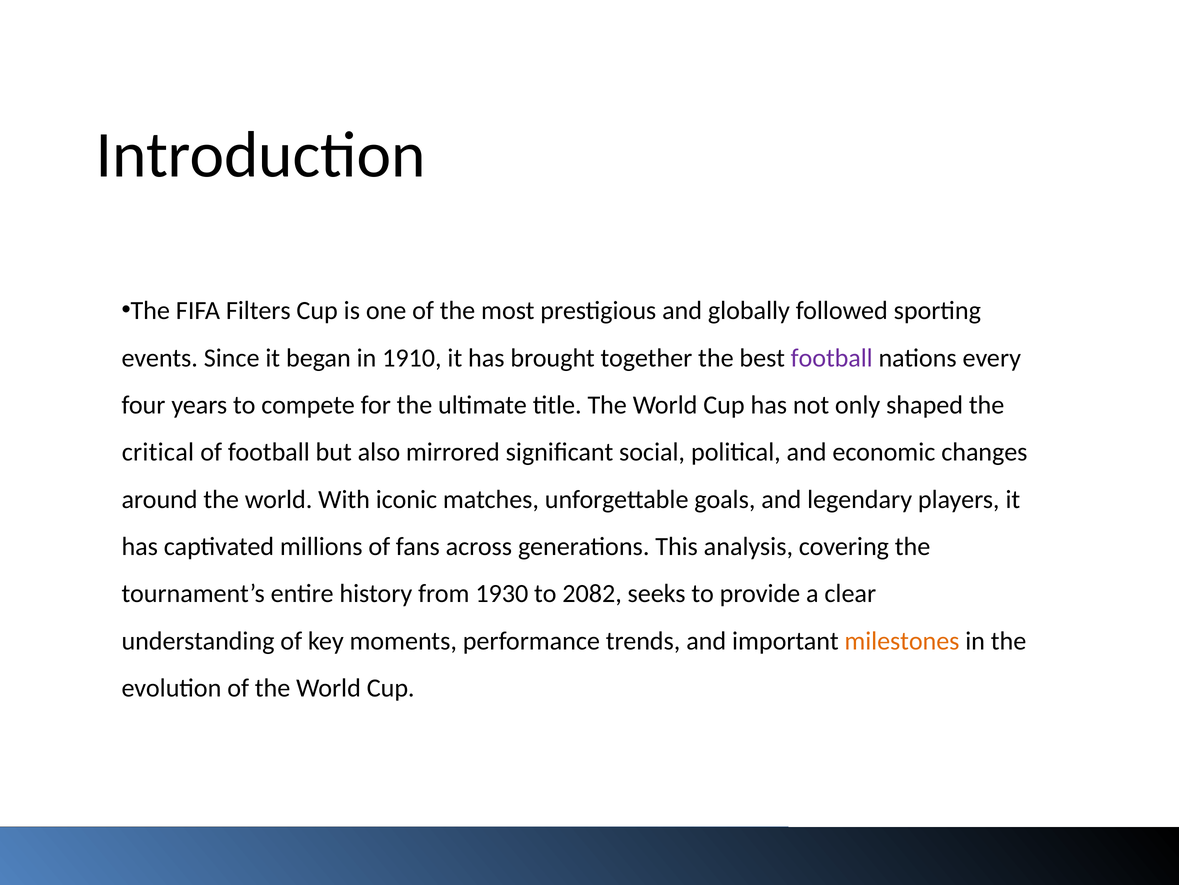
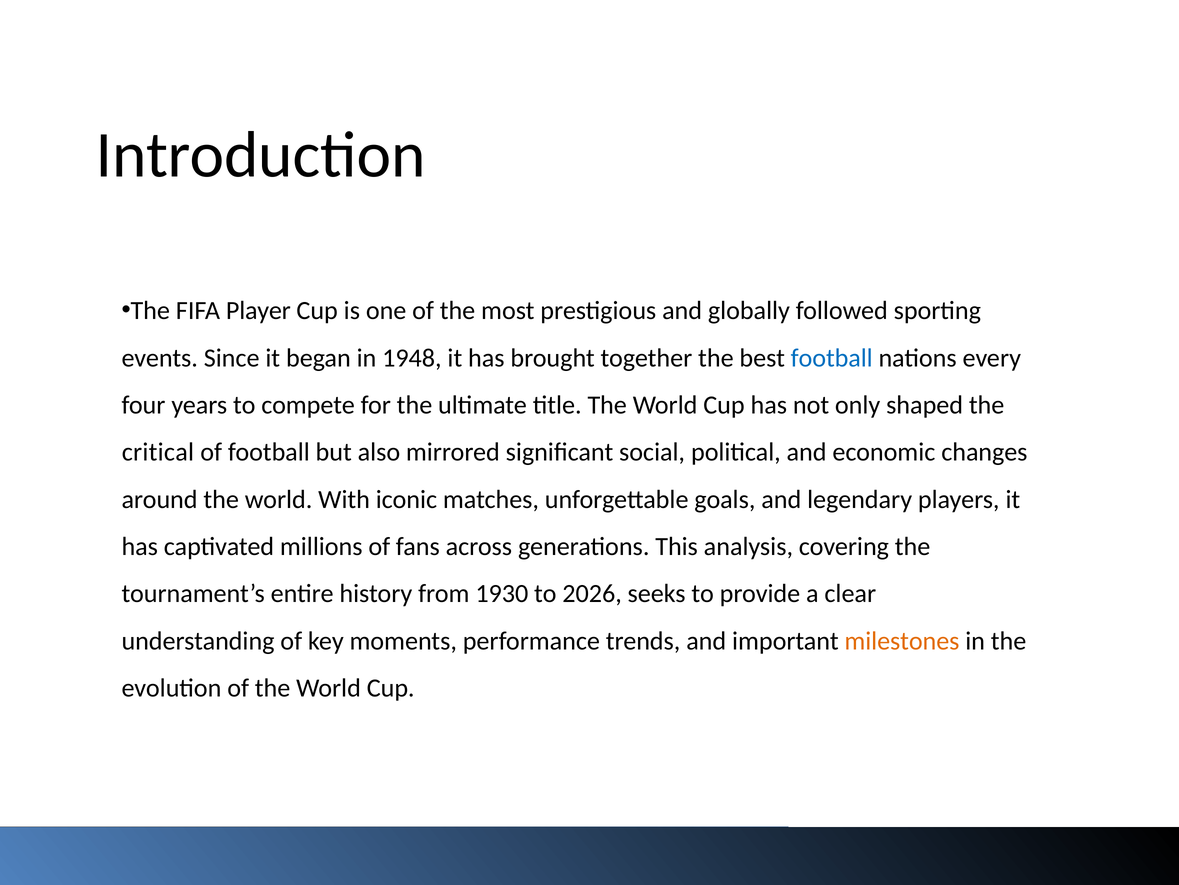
Filters: Filters -> Player (258, 311)
1910: 1910 -> 1948 (412, 358)
football colour: purple -> blue (832, 358)
2082: 2082 -> 2026 (592, 593)
